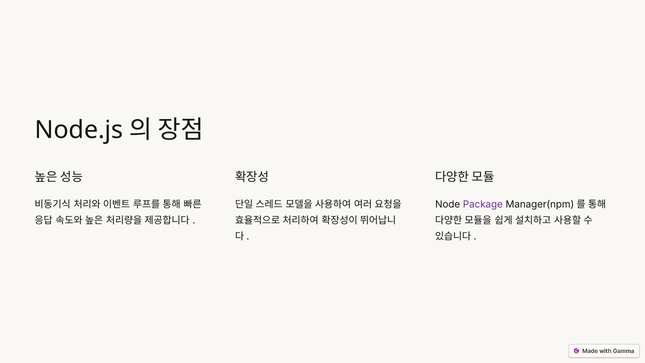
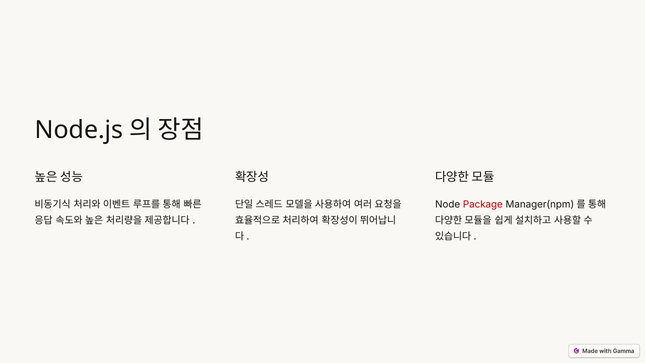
Package colour: purple -> red (483, 205)
